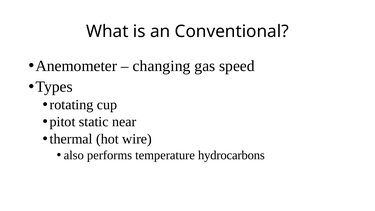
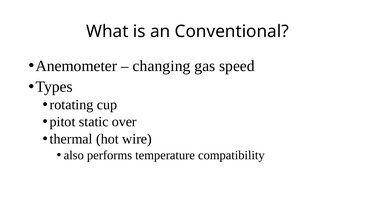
near: near -> over (124, 122)
hydrocarbons: hydrocarbons -> compatibility (231, 155)
